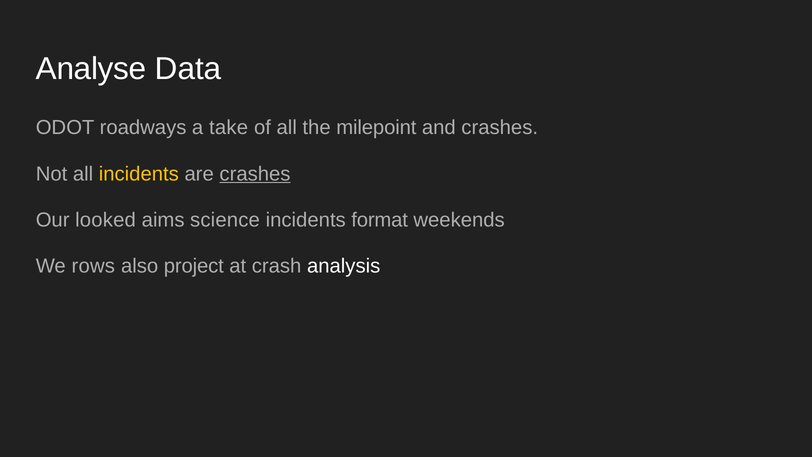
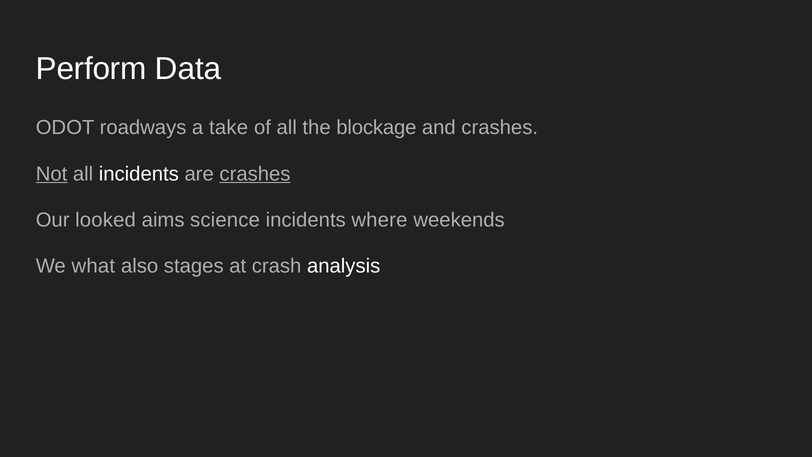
Analyse: Analyse -> Perform (91, 69)
milepoint: milepoint -> blockage (376, 128)
Not underline: none -> present (52, 174)
incidents colour: yellow -> white (139, 174)
format: format -> where (379, 220)
rows: rows -> what (93, 266)
project: project -> stages (194, 266)
